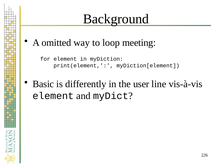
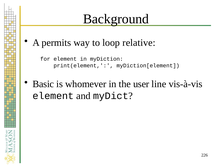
omitted: omitted -> permits (56, 43)
meeting: meeting -> relative (139, 43)
differently: differently -> whomever (86, 84)
